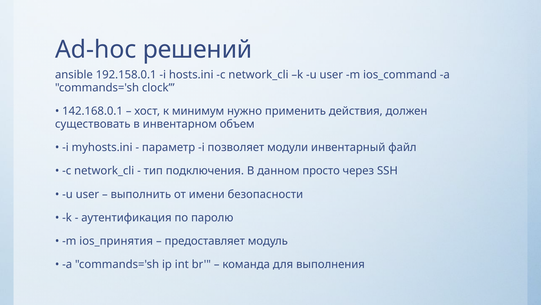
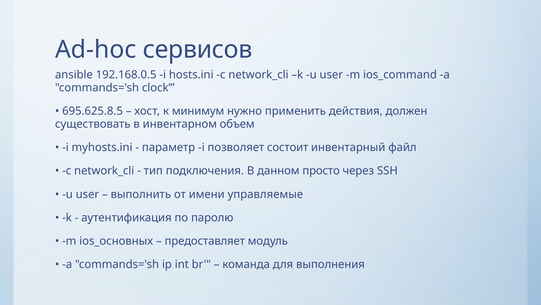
решений: решений -> сервисов (198, 49)
192.158.0.1: 192.158.0.1 -> 192.168.0.5 (126, 75)
142.168.0.1: 142.168.0.1 -> 695.625.8.5 (93, 111)
модули: модули -> состоит (288, 147)
безопасности: безопасности -> управляемые (265, 194)
ios_принятия: ios_принятия -> ios_основных (116, 241)
